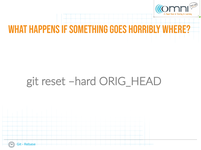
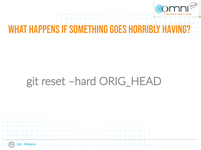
where: where -> having (176, 30)
